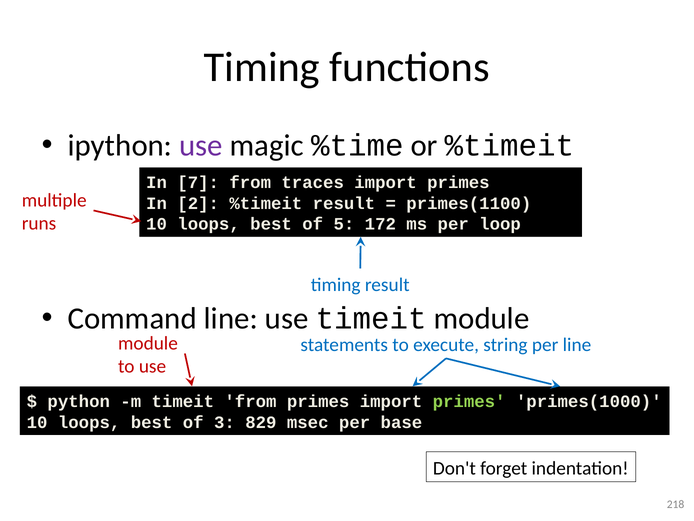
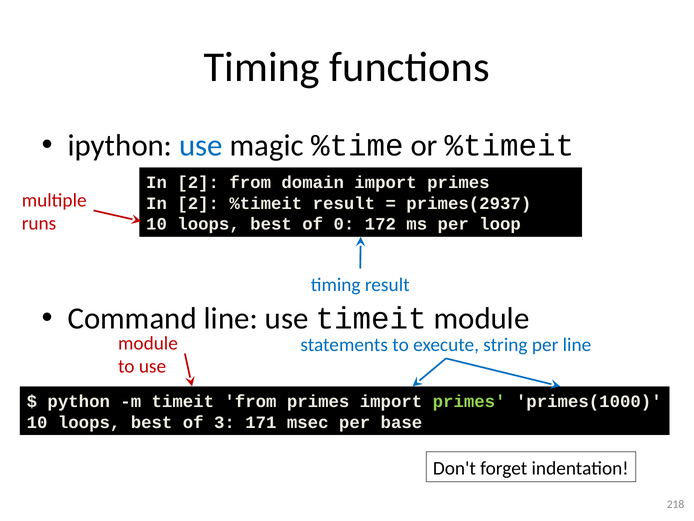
use colour: purple -> blue (201, 146)
7: 7 -> 2 (198, 182)
traces: traces -> domain (313, 182)
primes(1100: primes(1100 -> primes(2937 (469, 203)
5: 5 -> 0 (344, 224)
829: 829 -> 171 (261, 422)
